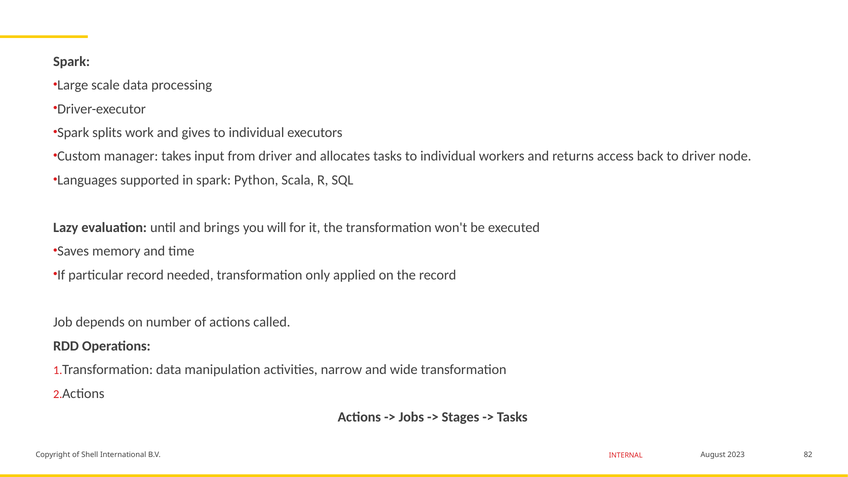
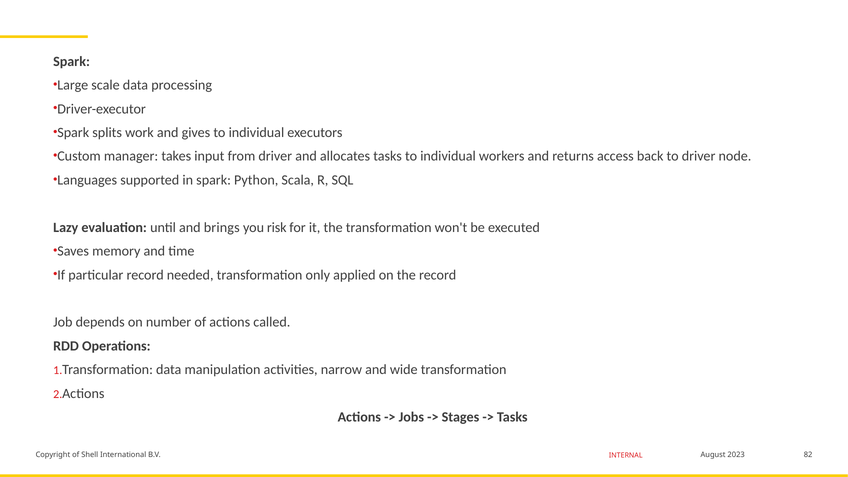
will: will -> risk (277, 227)
